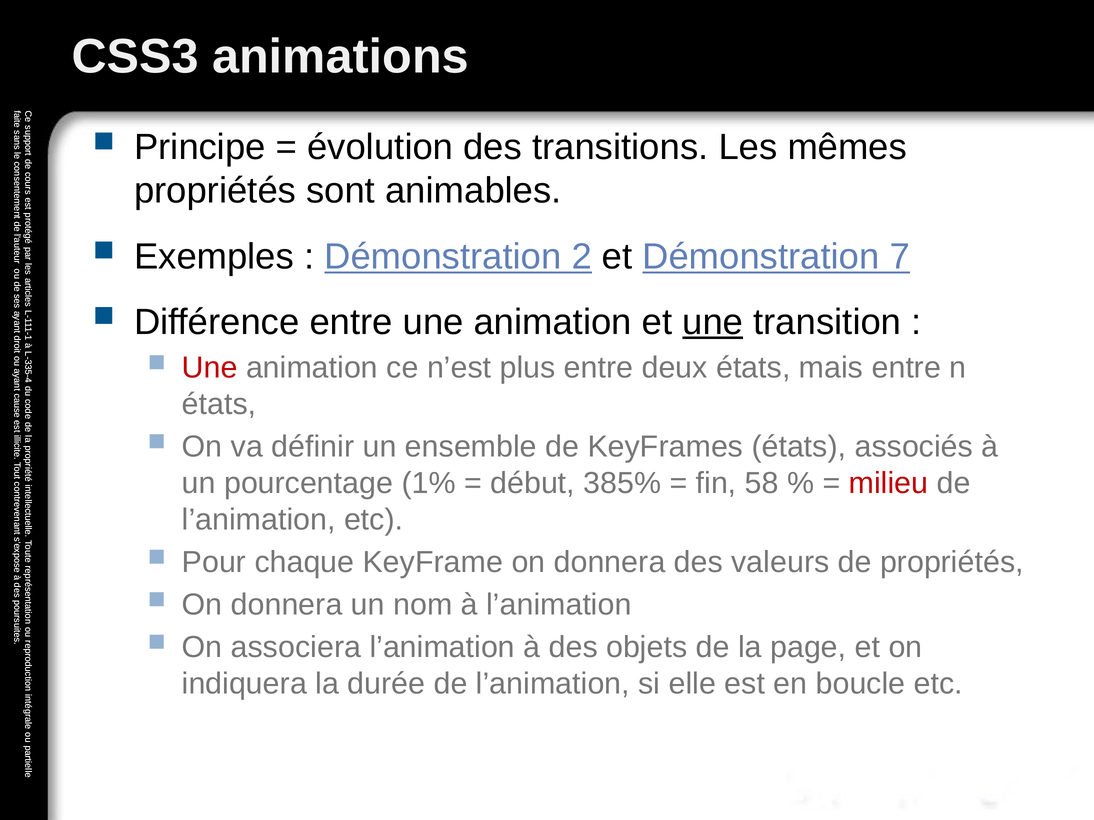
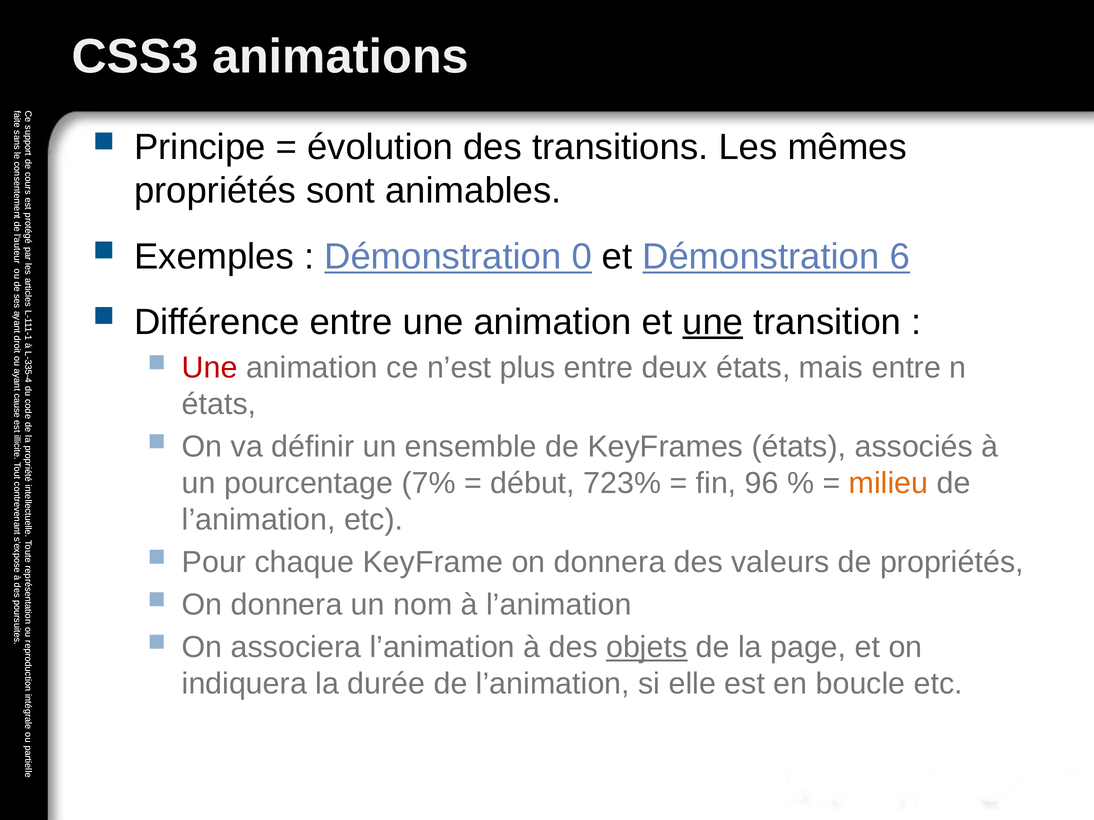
2: 2 -> 0 (582, 257)
7: 7 -> 6 (900, 257)
1%: 1% -> 7% (429, 484)
385%: 385% -> 723% (622, 484)
58: 58 -> 96 (762, 484)
milieu colour: red -> orange (889, 484)
objets underline: none -> present (647, 648)
